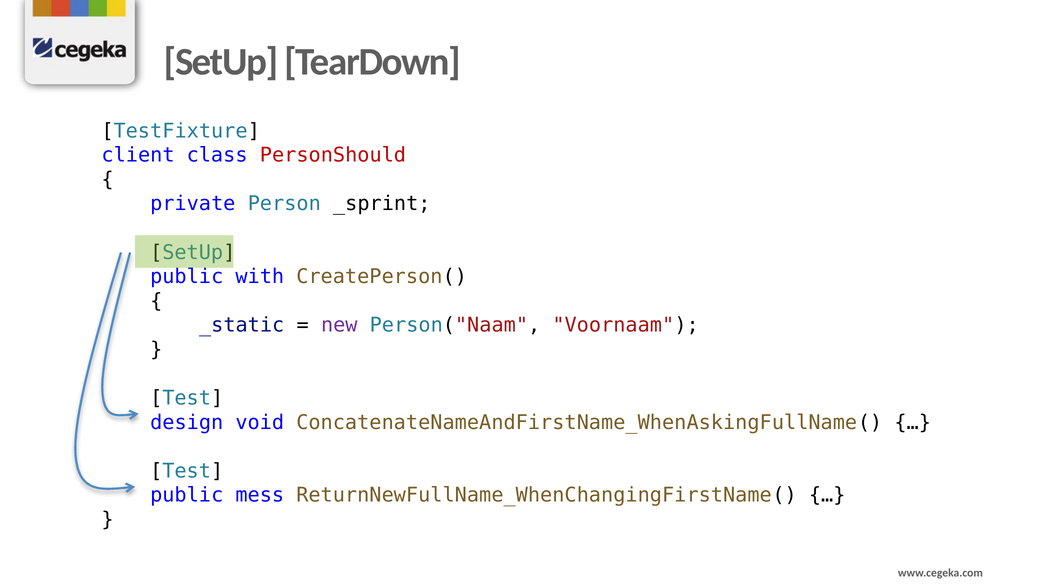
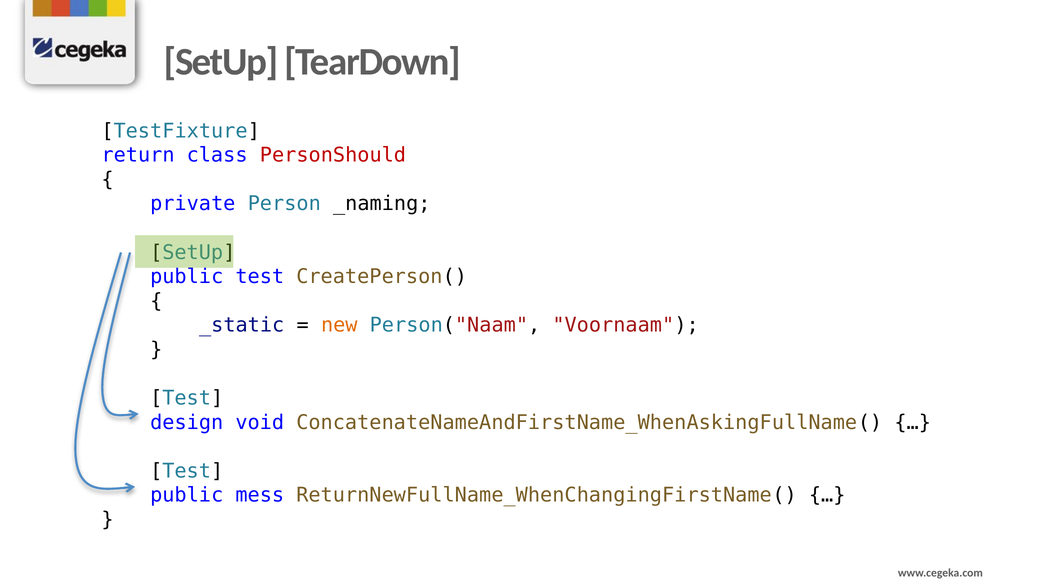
client: client -> return (138, 155)
_sprint: _sprint -> _naming (382, 204)
public with: with -> test (260, 277)
new colour: purple -> orange (339, 325)
